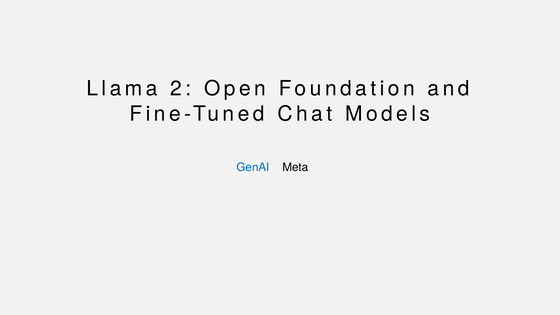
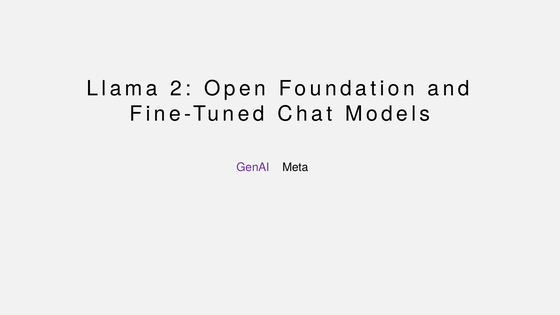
GenAI colour: blue -> purple (253, 167)
